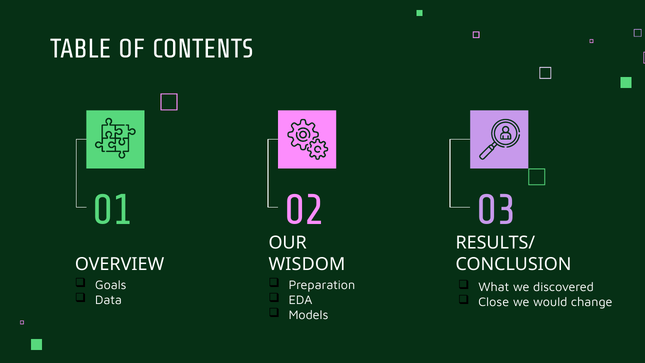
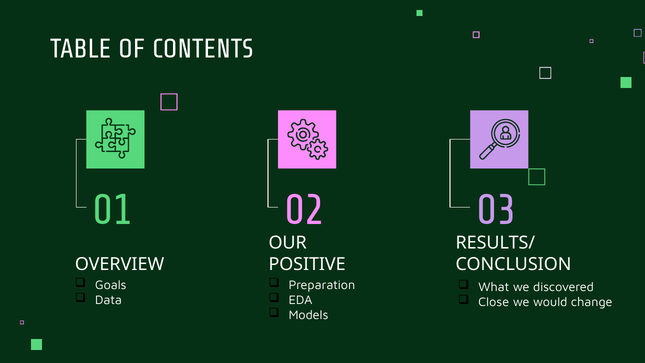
WISDOM: WISDOM -> POSITIVE (307, 264)
